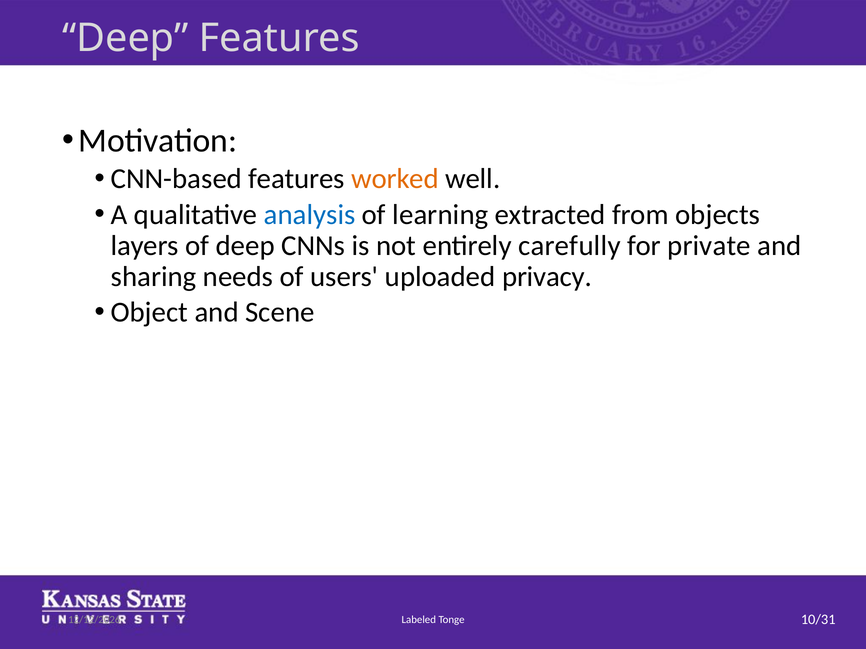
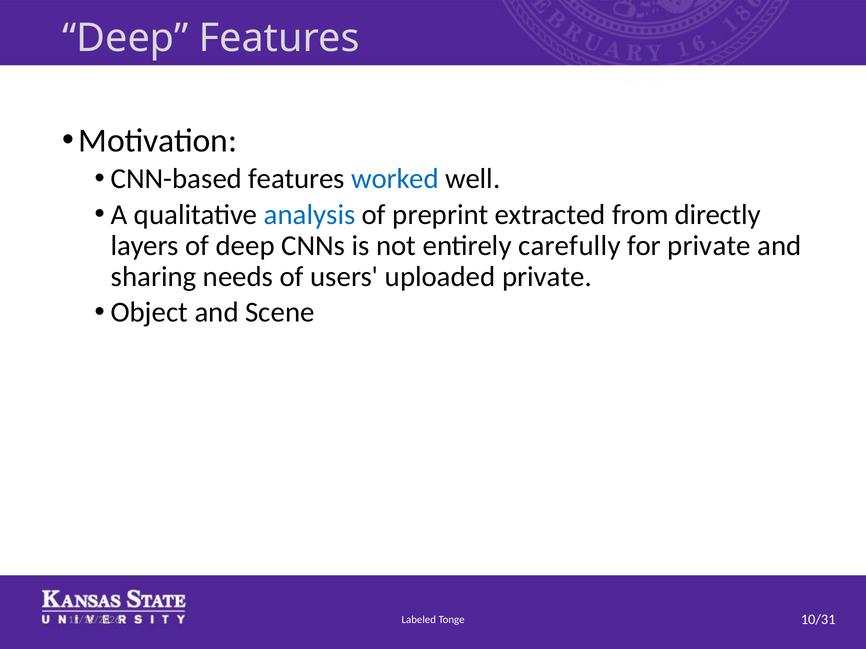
worked colour: orange -> blue (395, 179)
learning: learning -> preprint (440, 215)
objects: objects -> directly (718, 215)
uploaded privacy: privacy -> private (547, 277)
